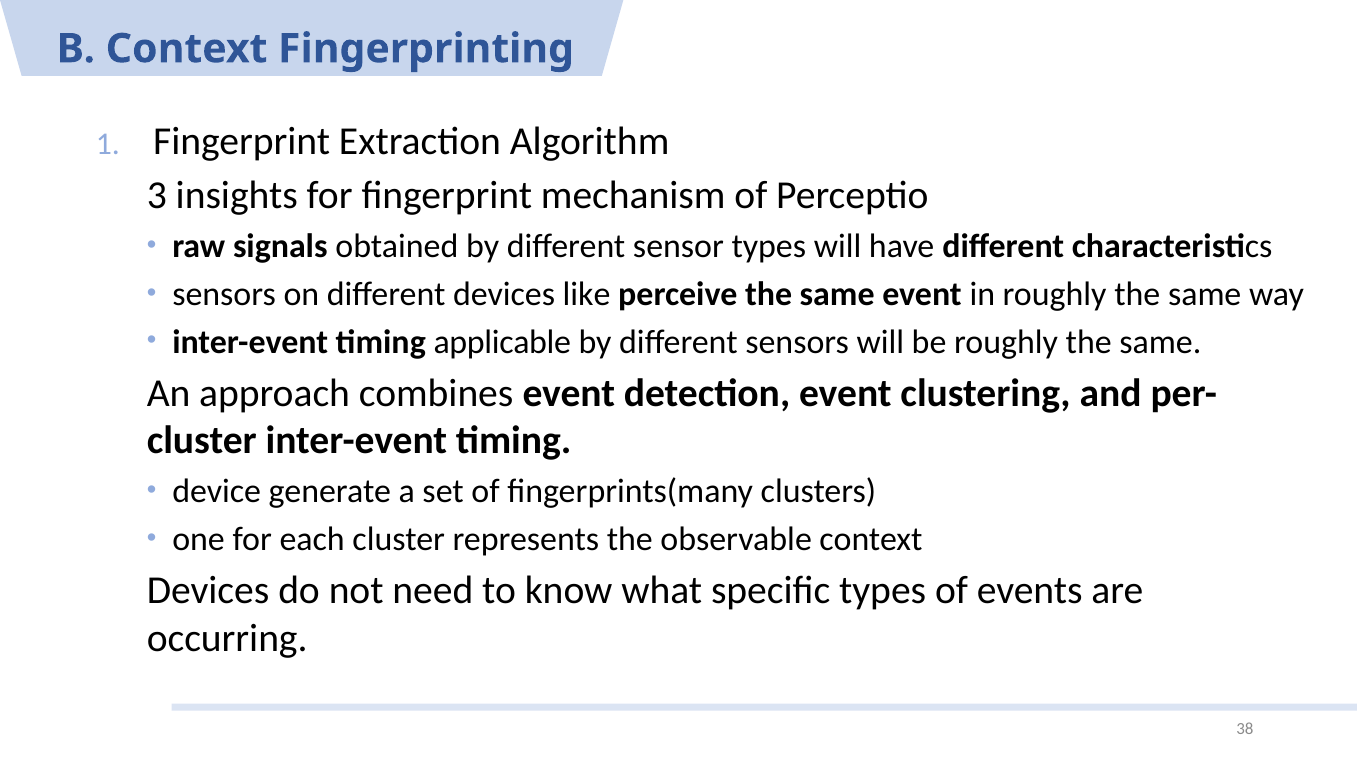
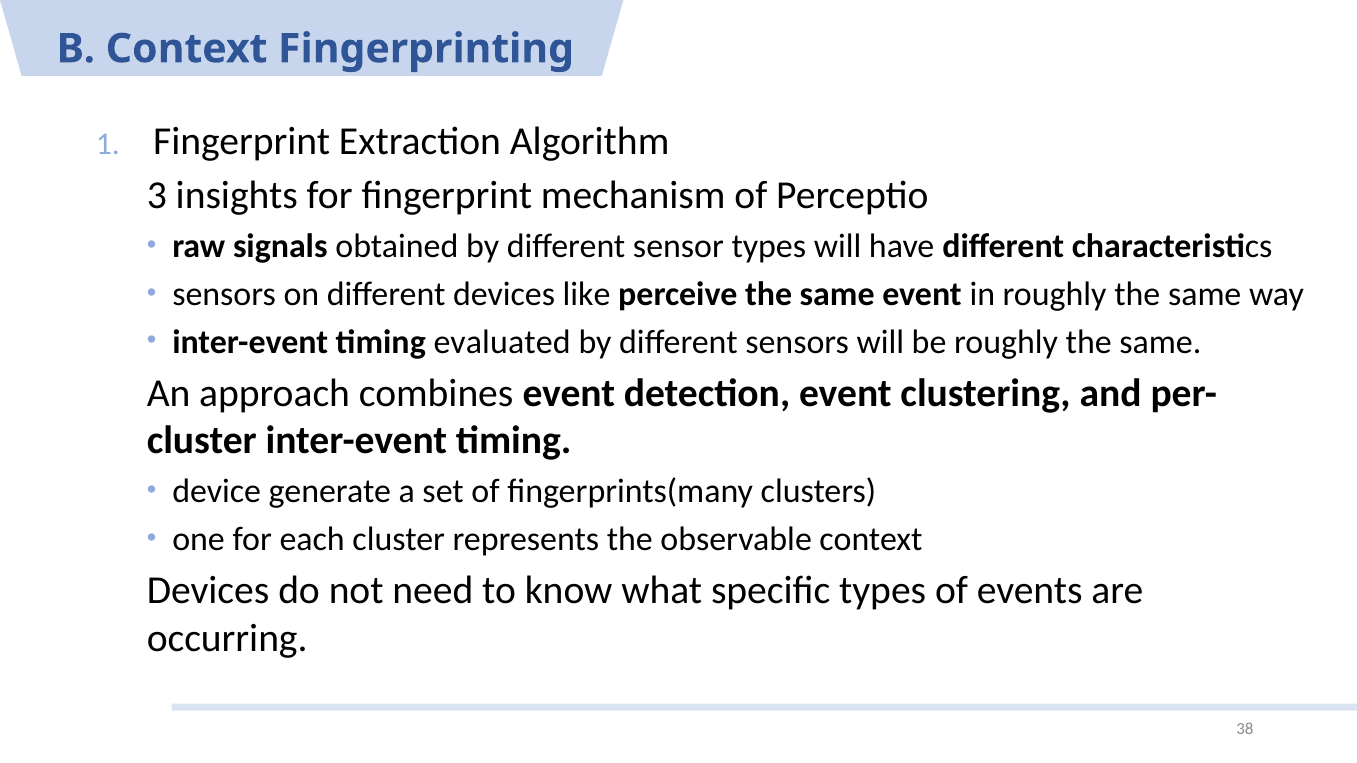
applicable: applicable -> evaluated (502, 342)
